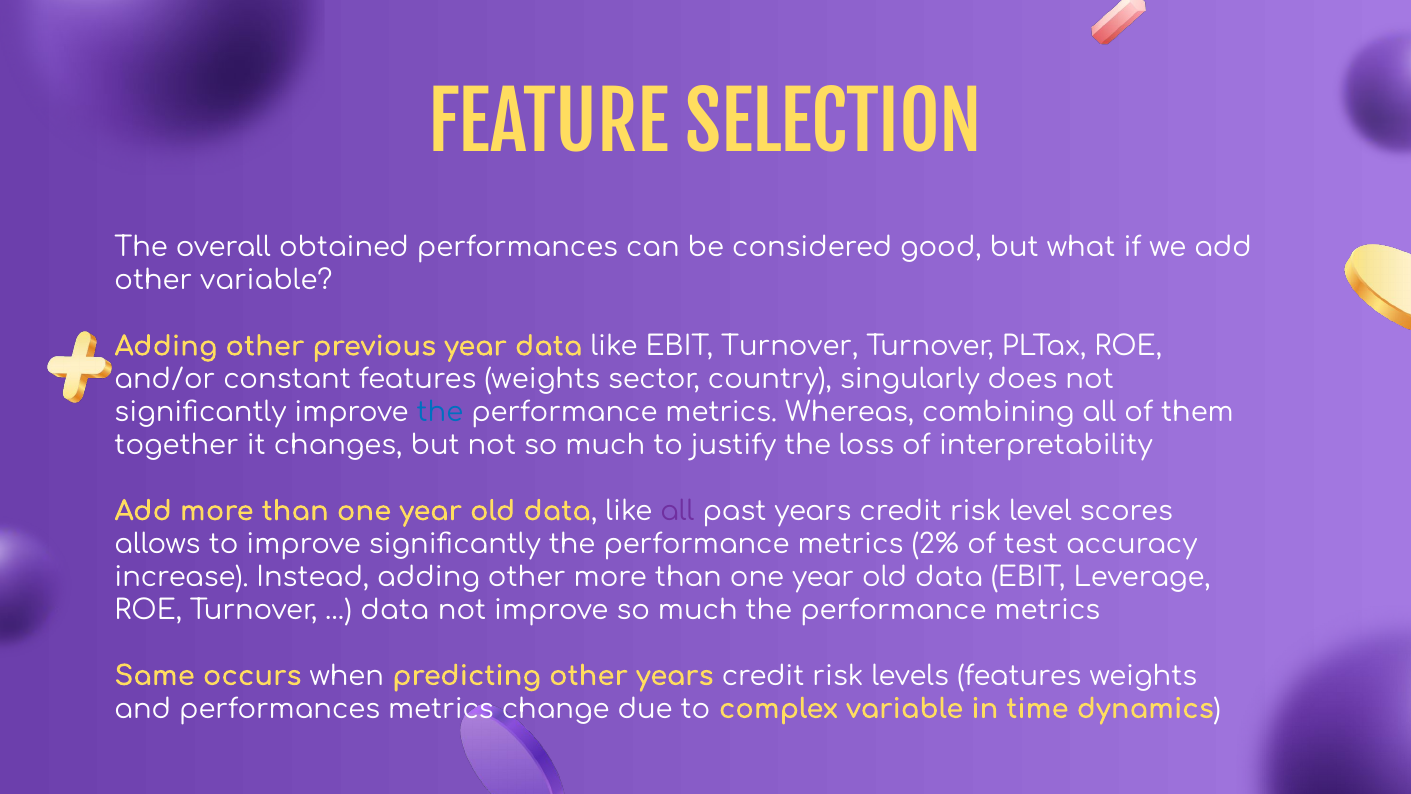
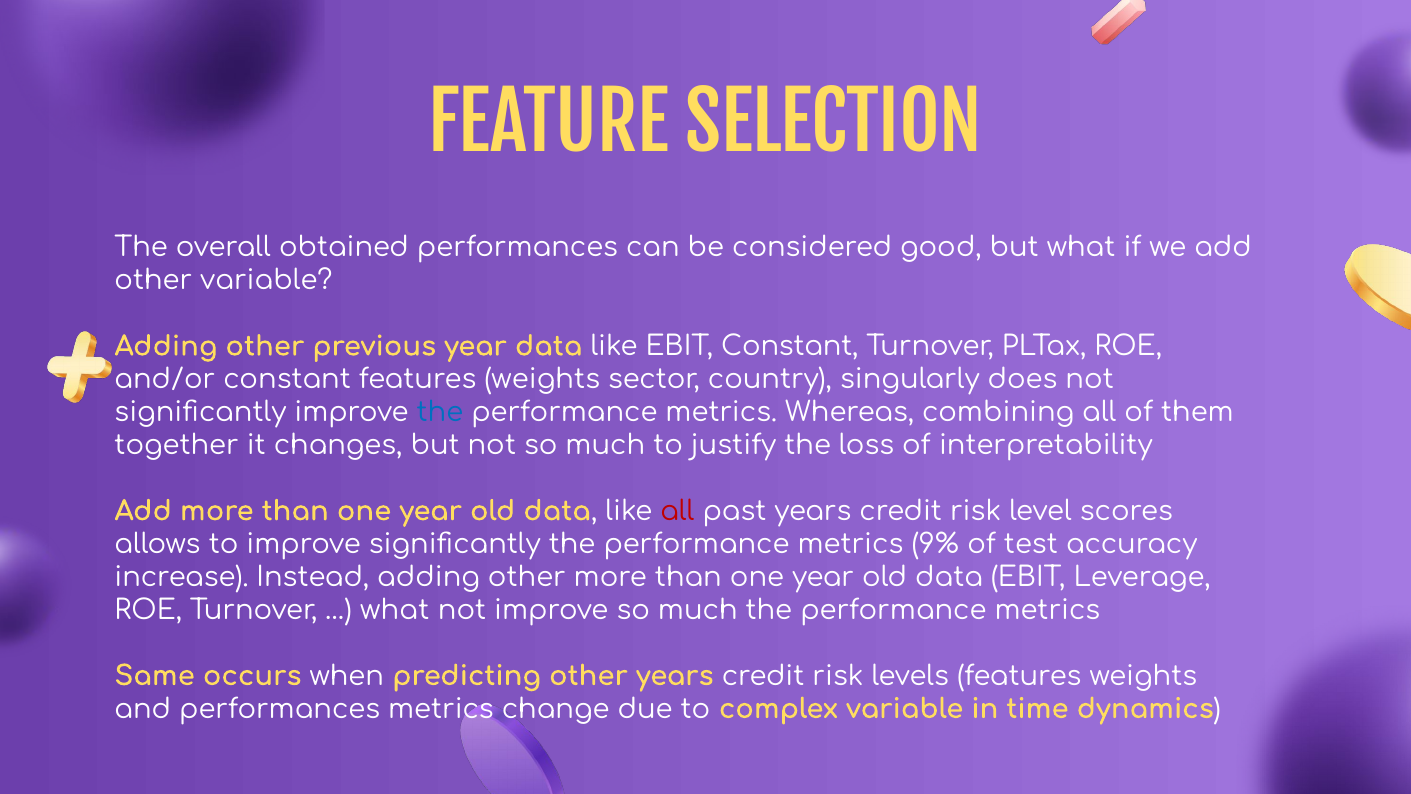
EBIT Turnover: Turnover -> Constant (790, 346)
all colour: purple -> red (677, 511)
2%: 2% -> 9% (935, 544)
data: data -> what (395, 610)
